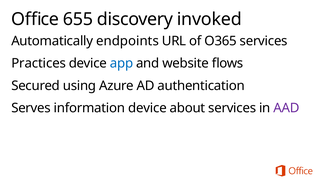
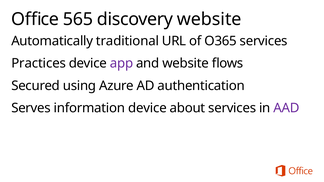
655: 655 -> 565 (78, 19)
discovery invoked: invoked -> website (209, 19)
endpoints: endpoints -> traditional (128, 41)
app colour: blue -> purple (122, 63)
